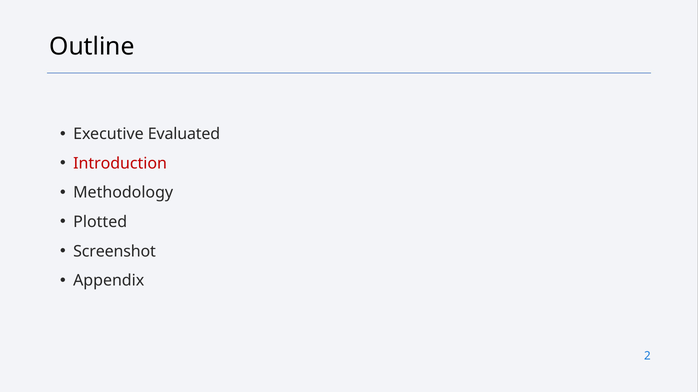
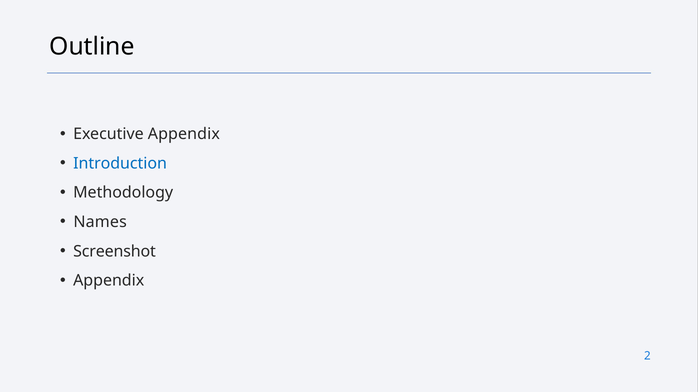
Executive Evaluated: Evaluated -> Appendix (184, 134)
Introduction colour: red -> blue (120, 164)
Plotted: Plotted -> Names (100, 222)
